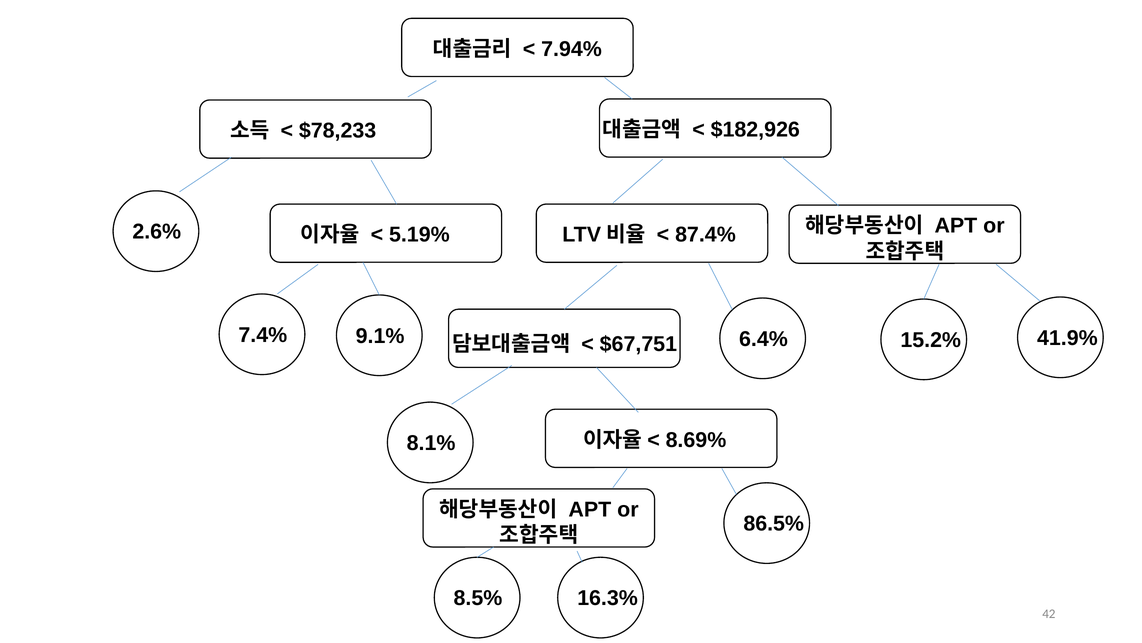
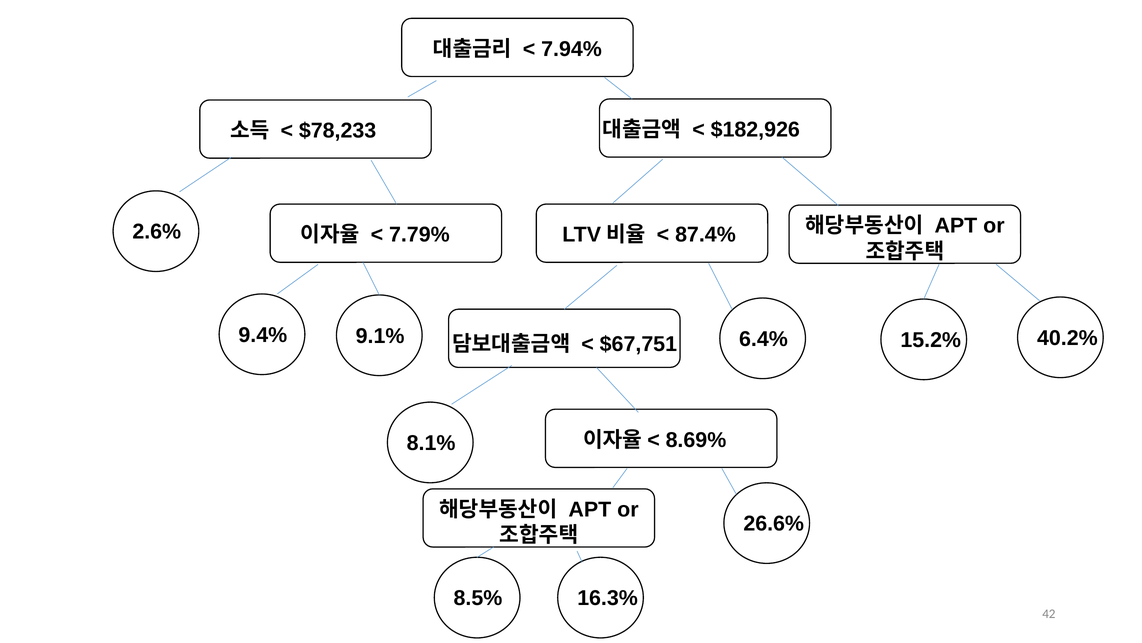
5.19%: 5.19% -> 7.79% (419, 235)
7.4%: 7.4% -> 9.4% (263, 335)
41.9%: 41.9% -> 40.2% (1067, 338)
86.5%: 86.5% -> 26.6% (774, 523)
